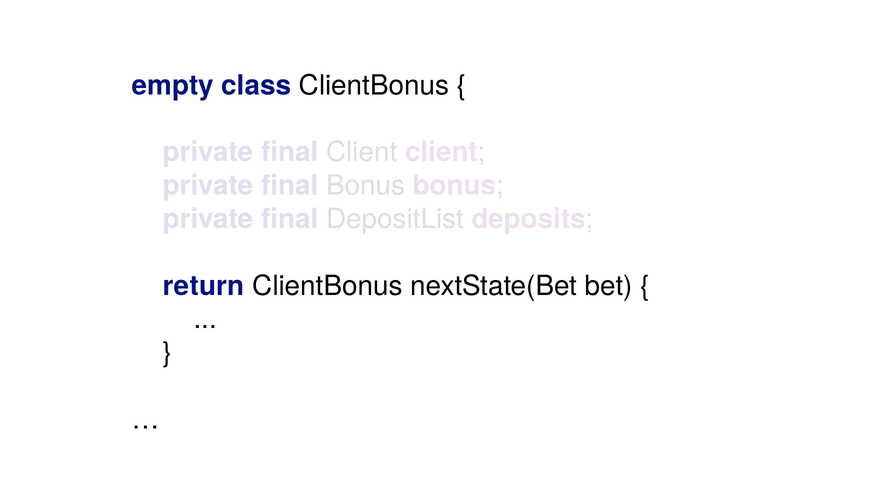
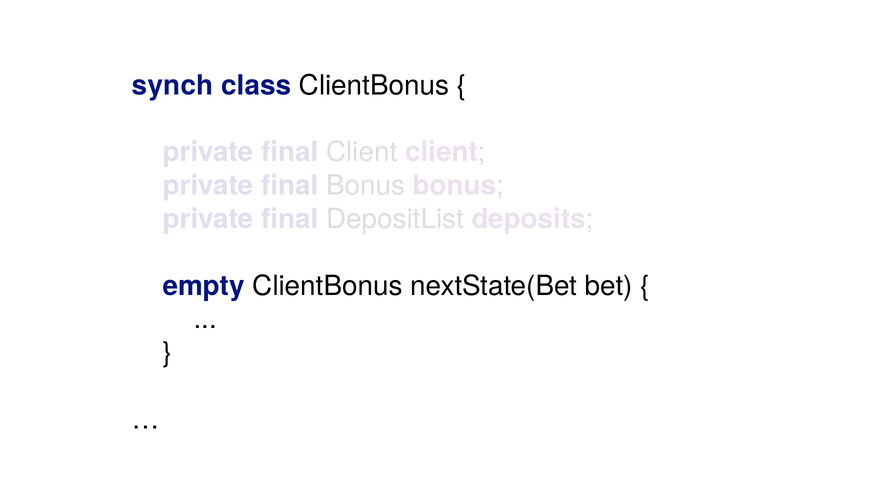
empty: empty -> synch (173, 85)
return: return -> empty (204, 286)
